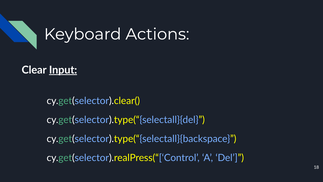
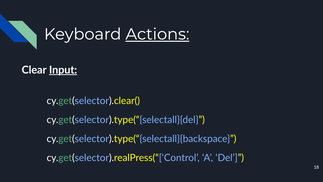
Actions underline: none -> present (157, 34)
